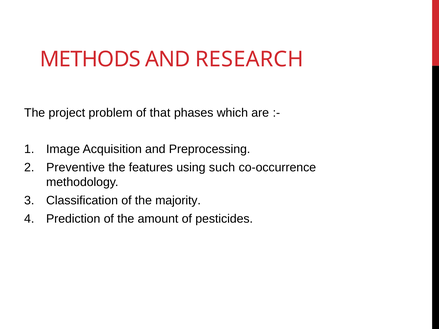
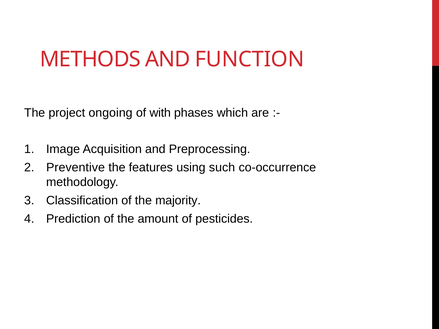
RESEARCH: RESEARCH -> FUNCTION (250, 59)
problem: problem -> ongoing (111, 113)
that: that -> with (160, 113)
